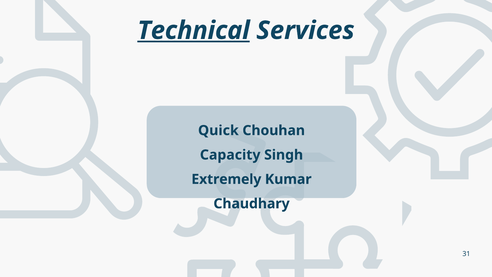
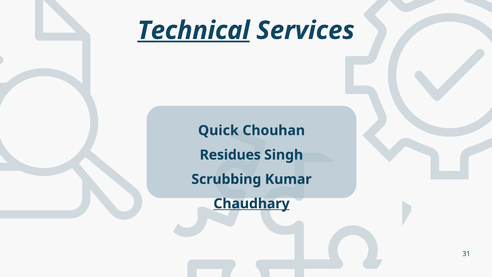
Capacity: Capacity -> Residues (230, 155)
Extremely: Extremely -> Scrubbing (226, 179)
Chaudhary underline: none -> present (252, 204)
